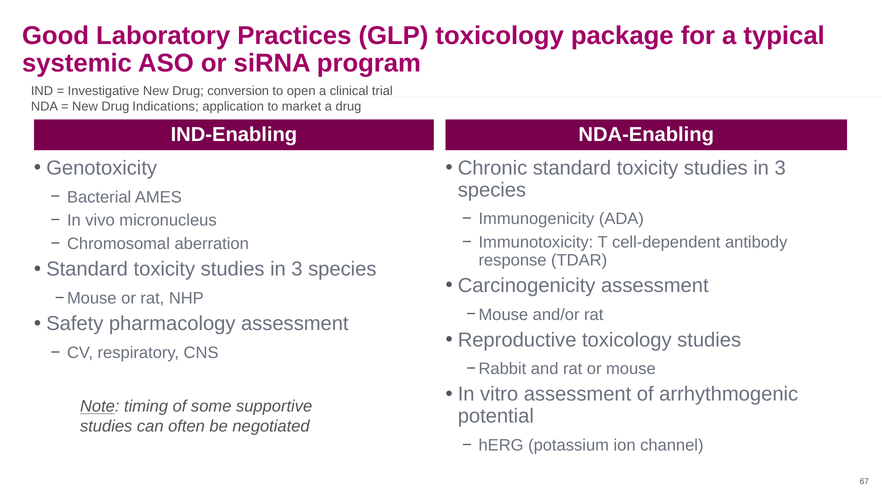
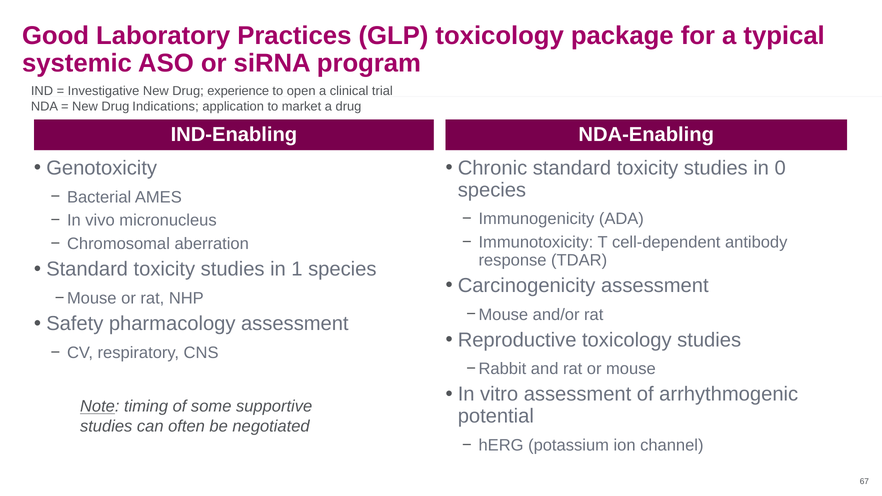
conversion: conversion -> experience (238, 91)
3: 3 -> 0 (780, 168)
3: 3 -> 1 (297, 269)
